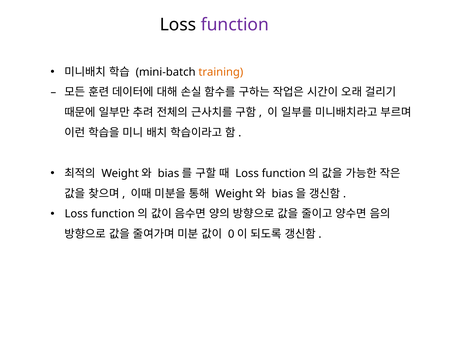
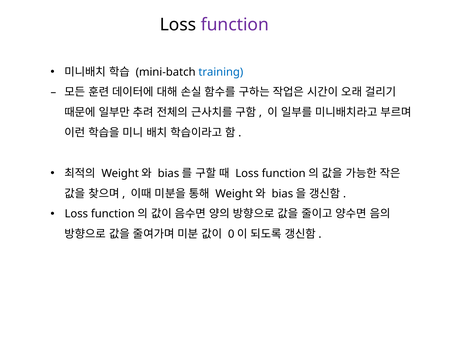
training colour: orange -> blue (221, 72)
